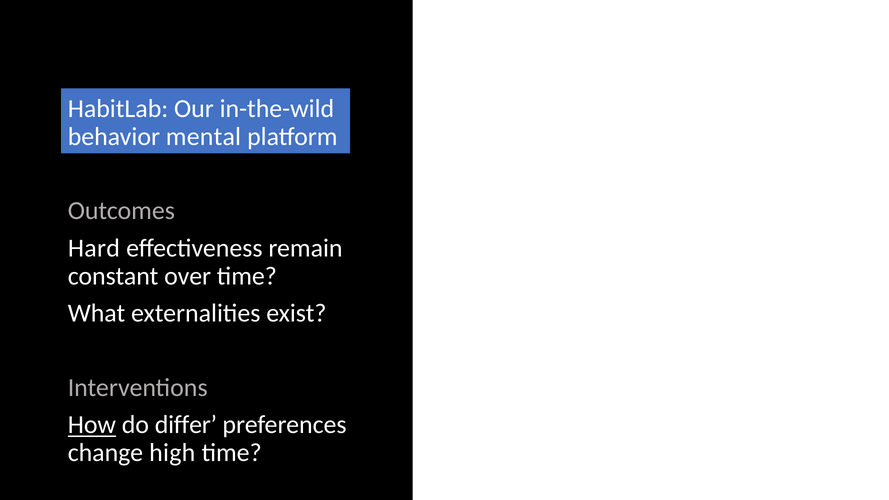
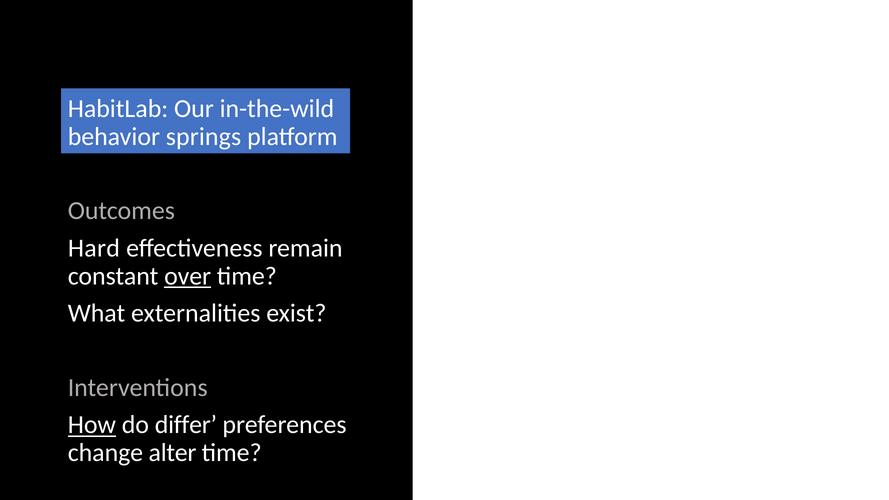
mental: mental -> springs (204, 136)
over underline: none -> present (188, 276)
high: high -> alter (173, 453)
